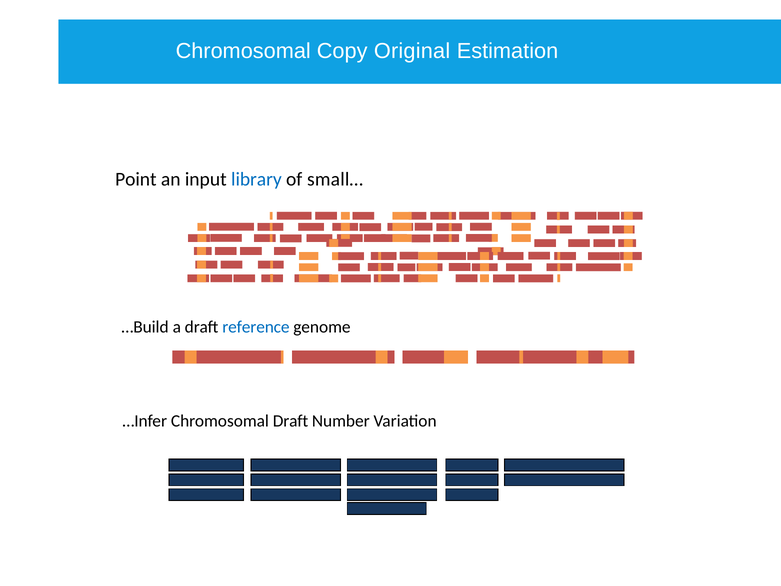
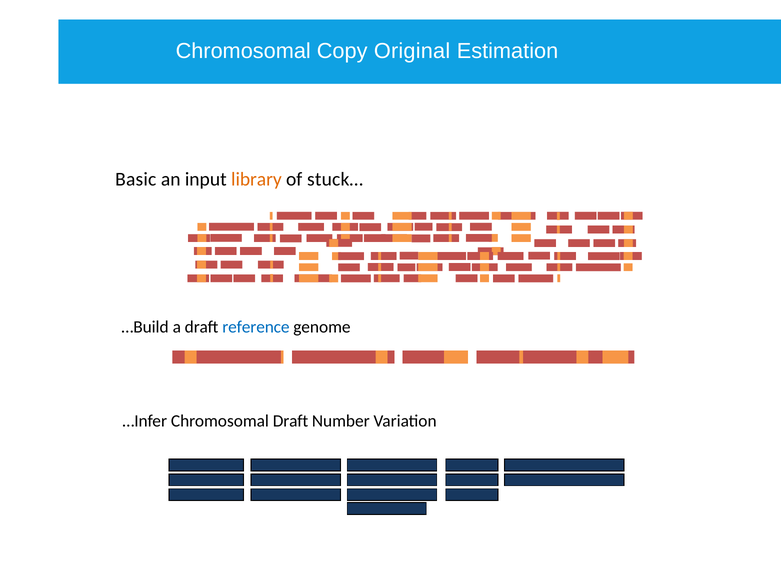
Point: Point -> Basic (136, 179)
library colour: blue -> orange (256, 179)
small…: small… -> stuck… (335, 179)
